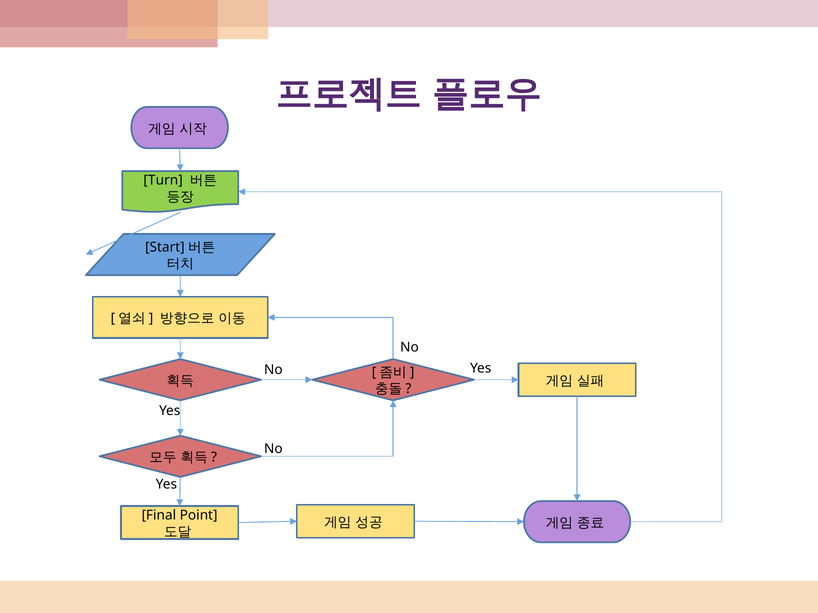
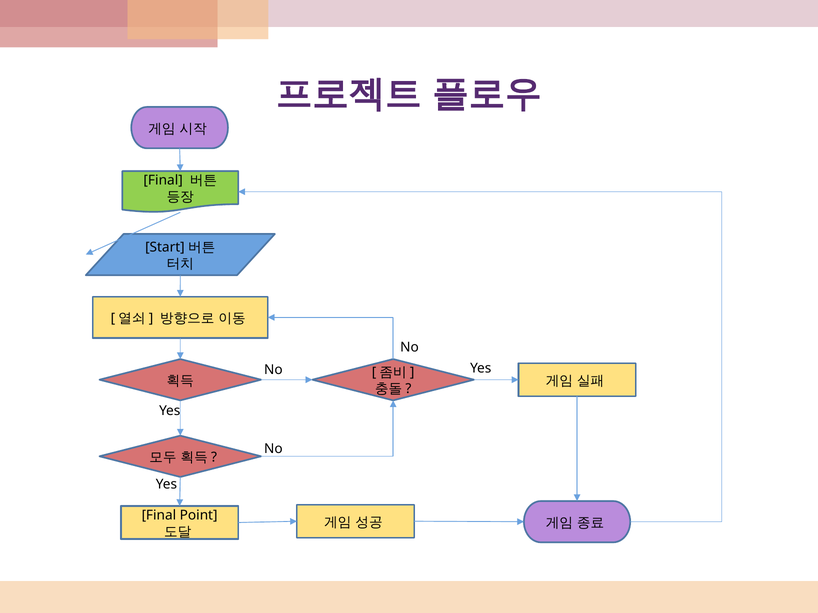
Turn: Turn -> Final (163, 181)
